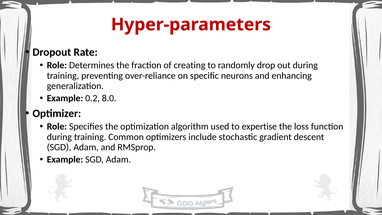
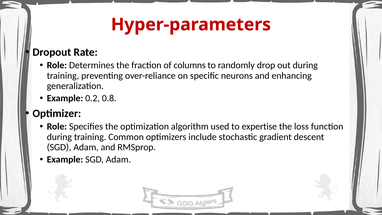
creating: creating -> columns (190, 65)
8.0: 8.0 -> 0.8 (109, 98)
